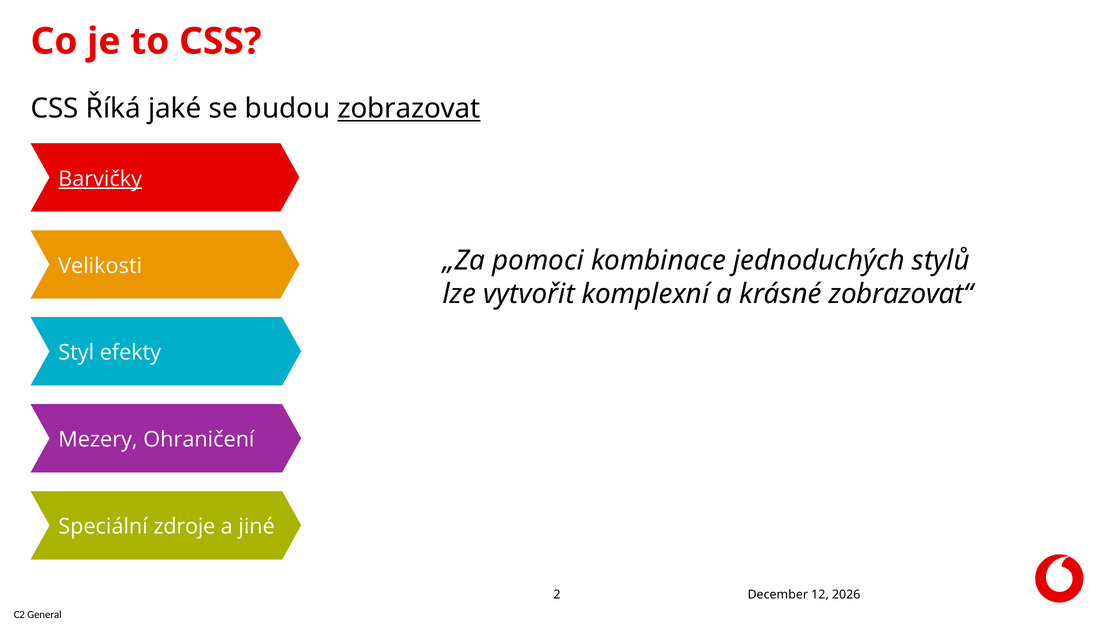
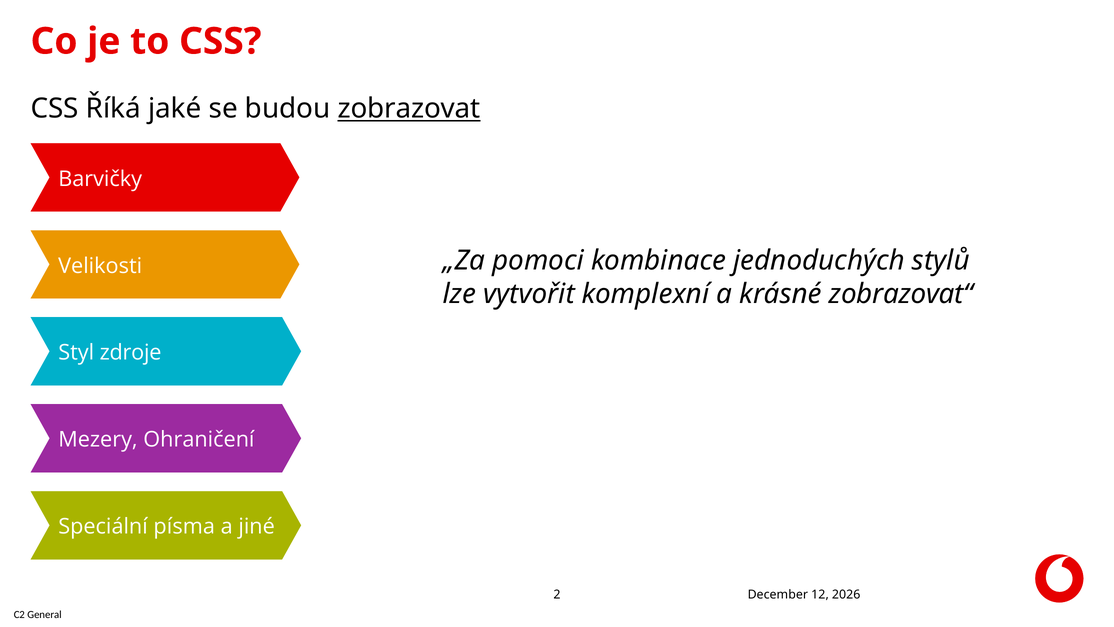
Barvičky underline: present -> none (100, 179)
efekty: efekty -> zdroje (131, 353)
zdroje: zdroje -> písma (184, 527)
